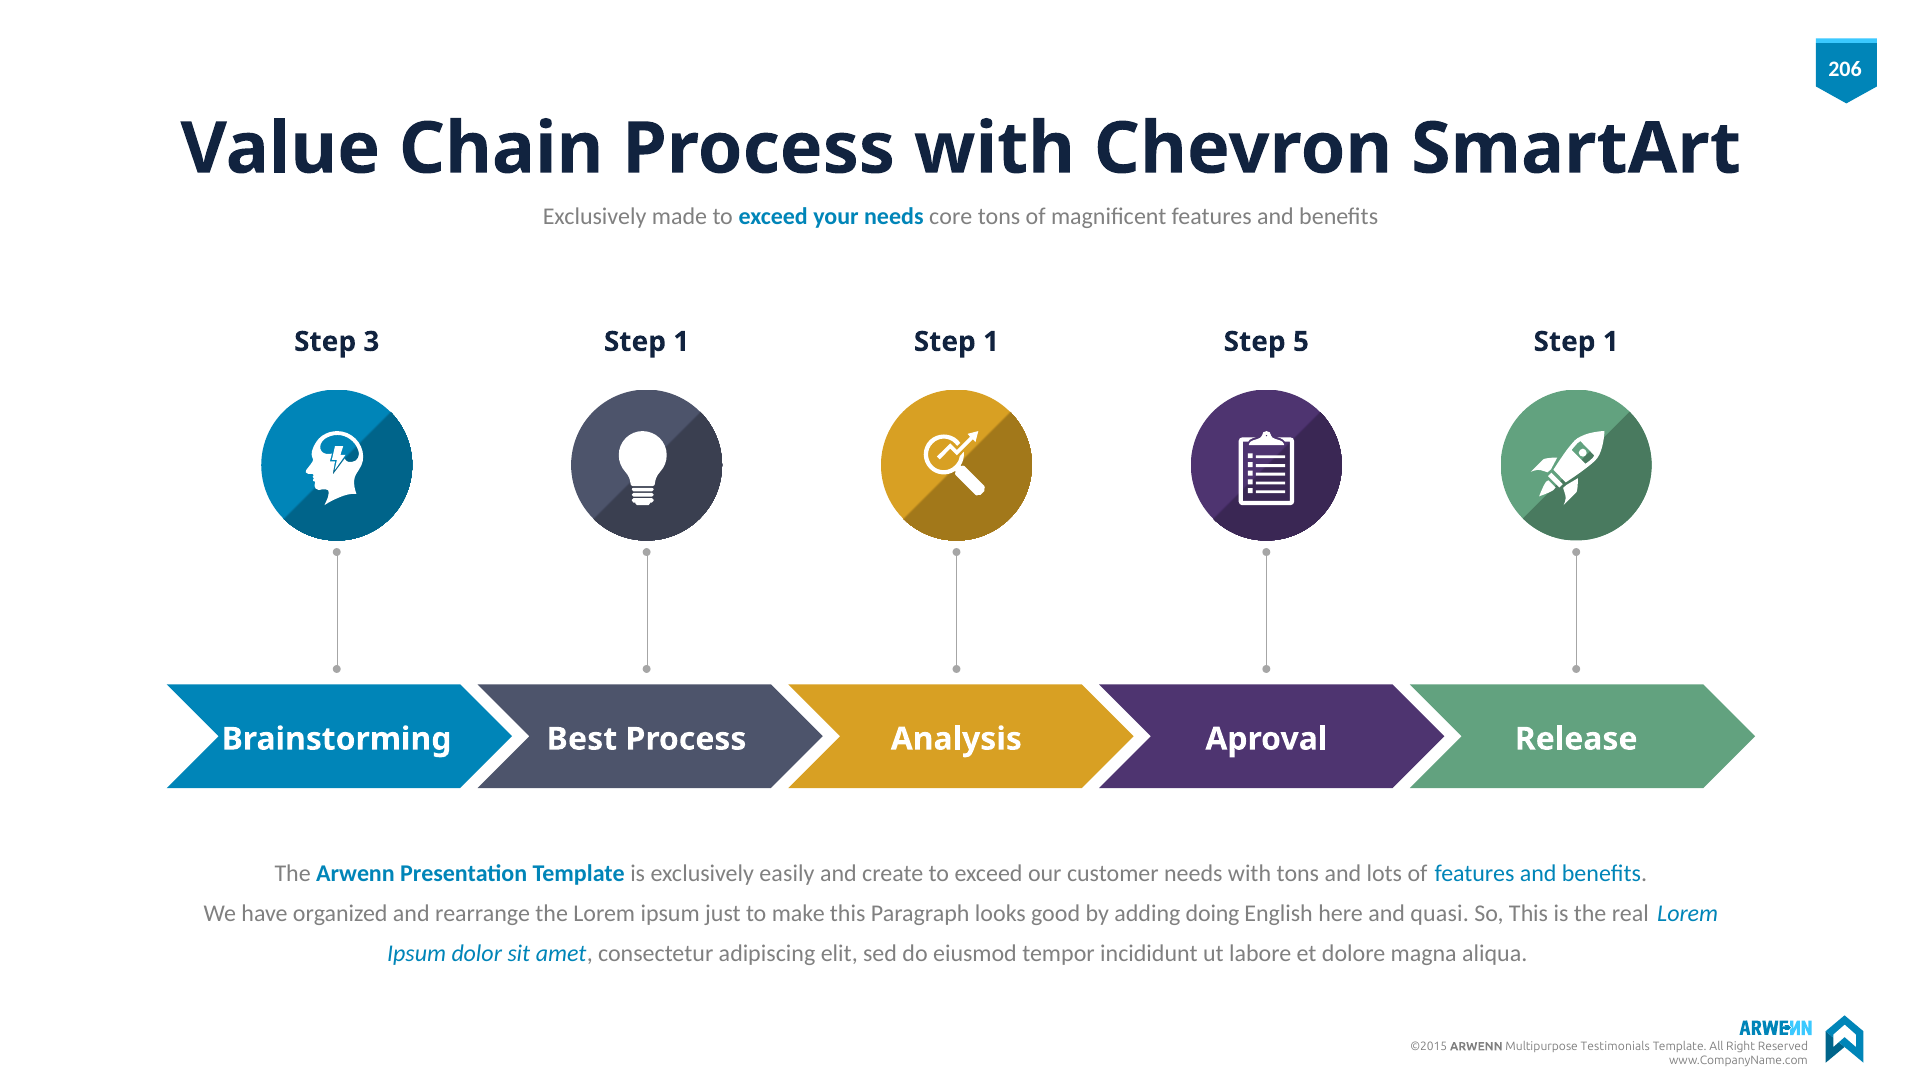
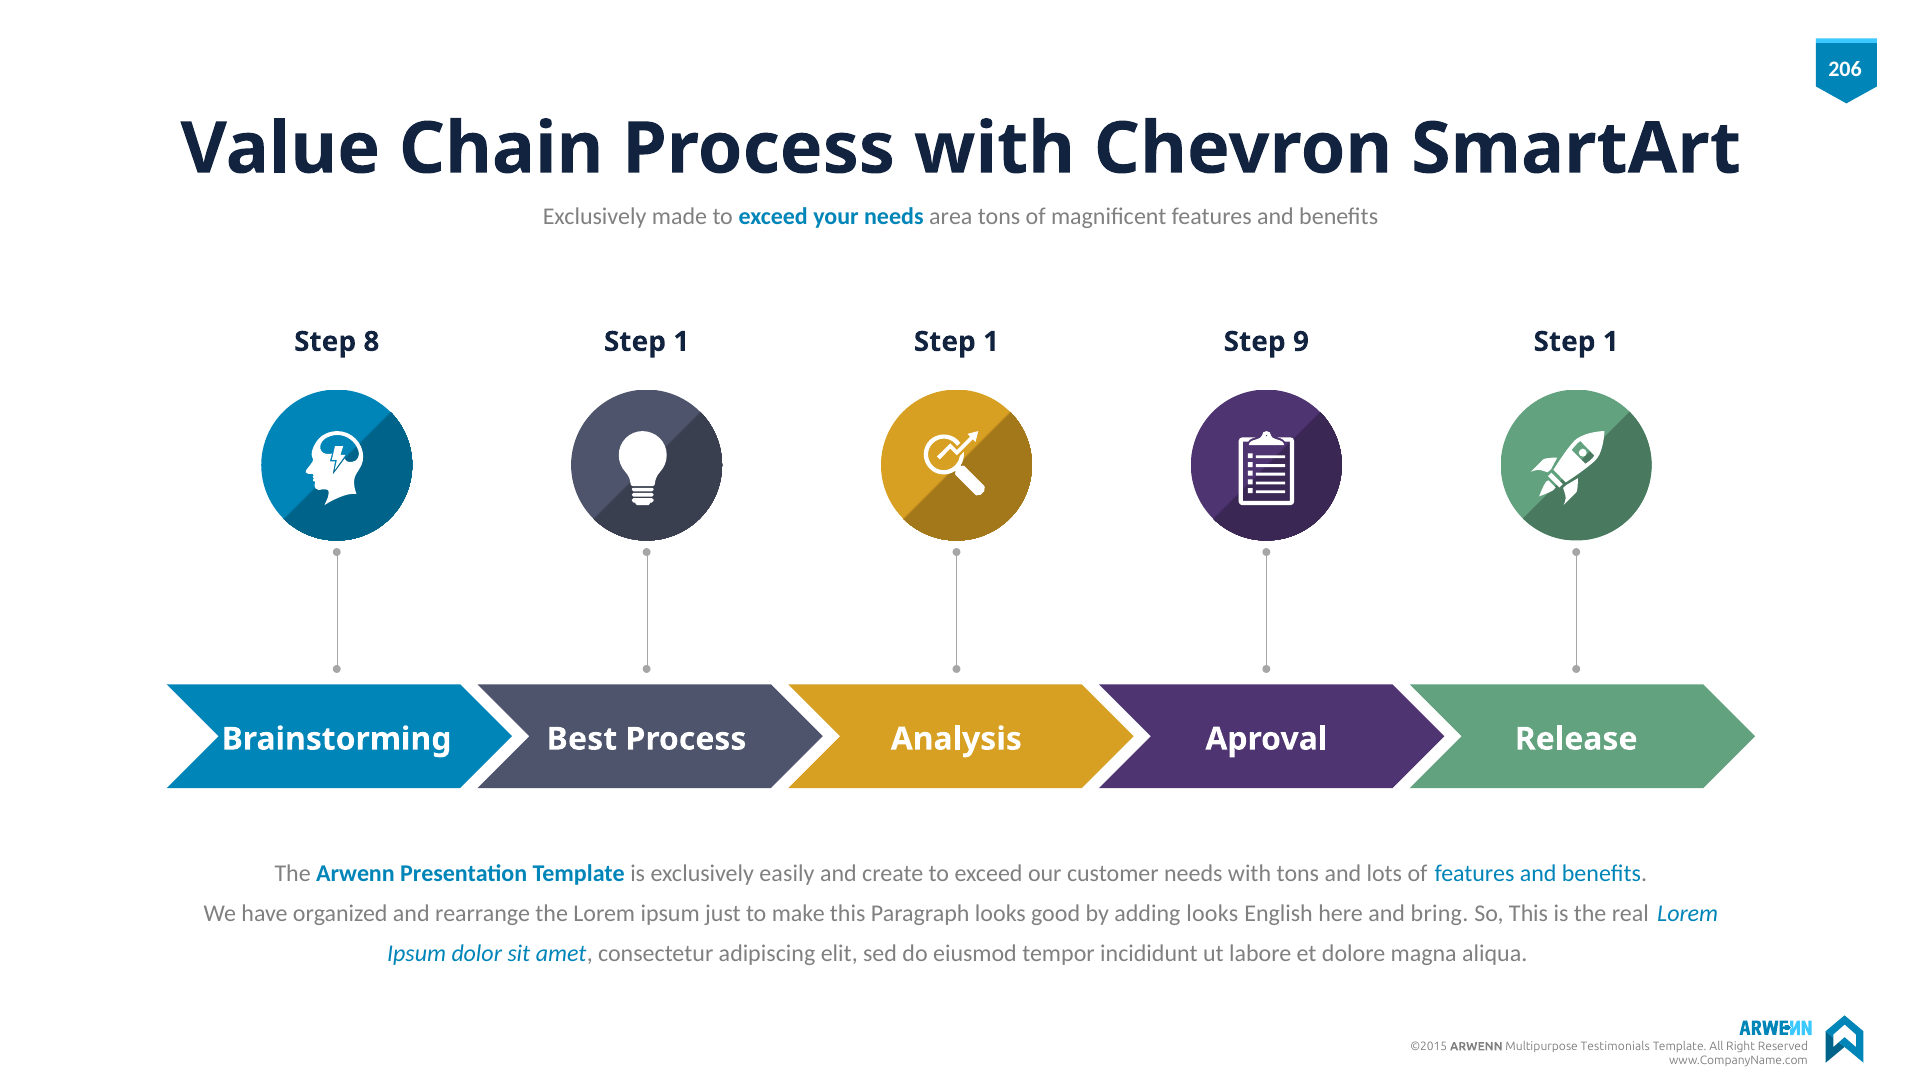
core: core -> area (951, 216)
3: 3 -> 8 (371, 342)
5: 5 -> 9 (1301, 342)
adding doing: doing -> looks (1212, 913)
quasi: quasi -> bring (1440, 913)
